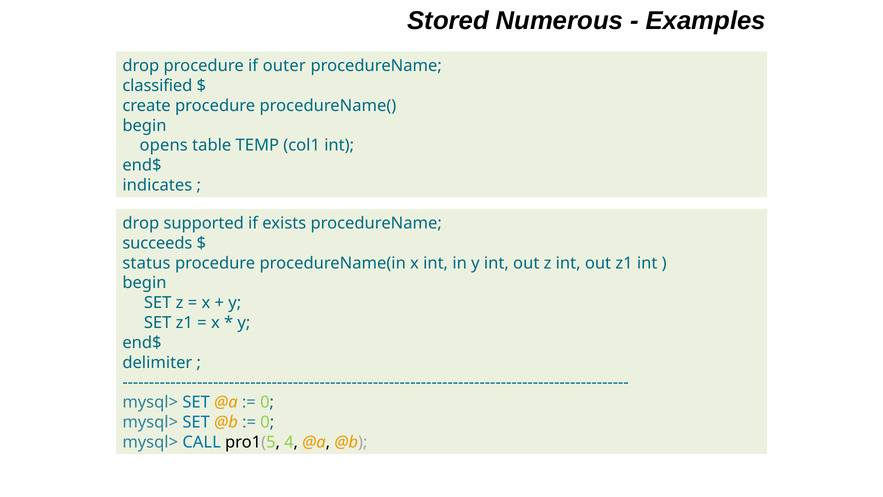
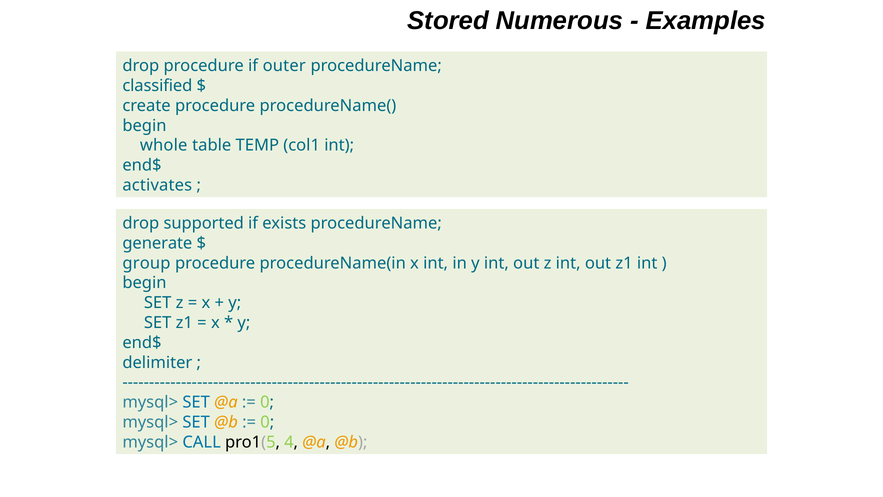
opens: opens -> whole (164, 145)
indicates: indicates -> activates (157, 185)
succeeds: succeeds -> generate (157, 243)
status: status -> group (146, 263)
